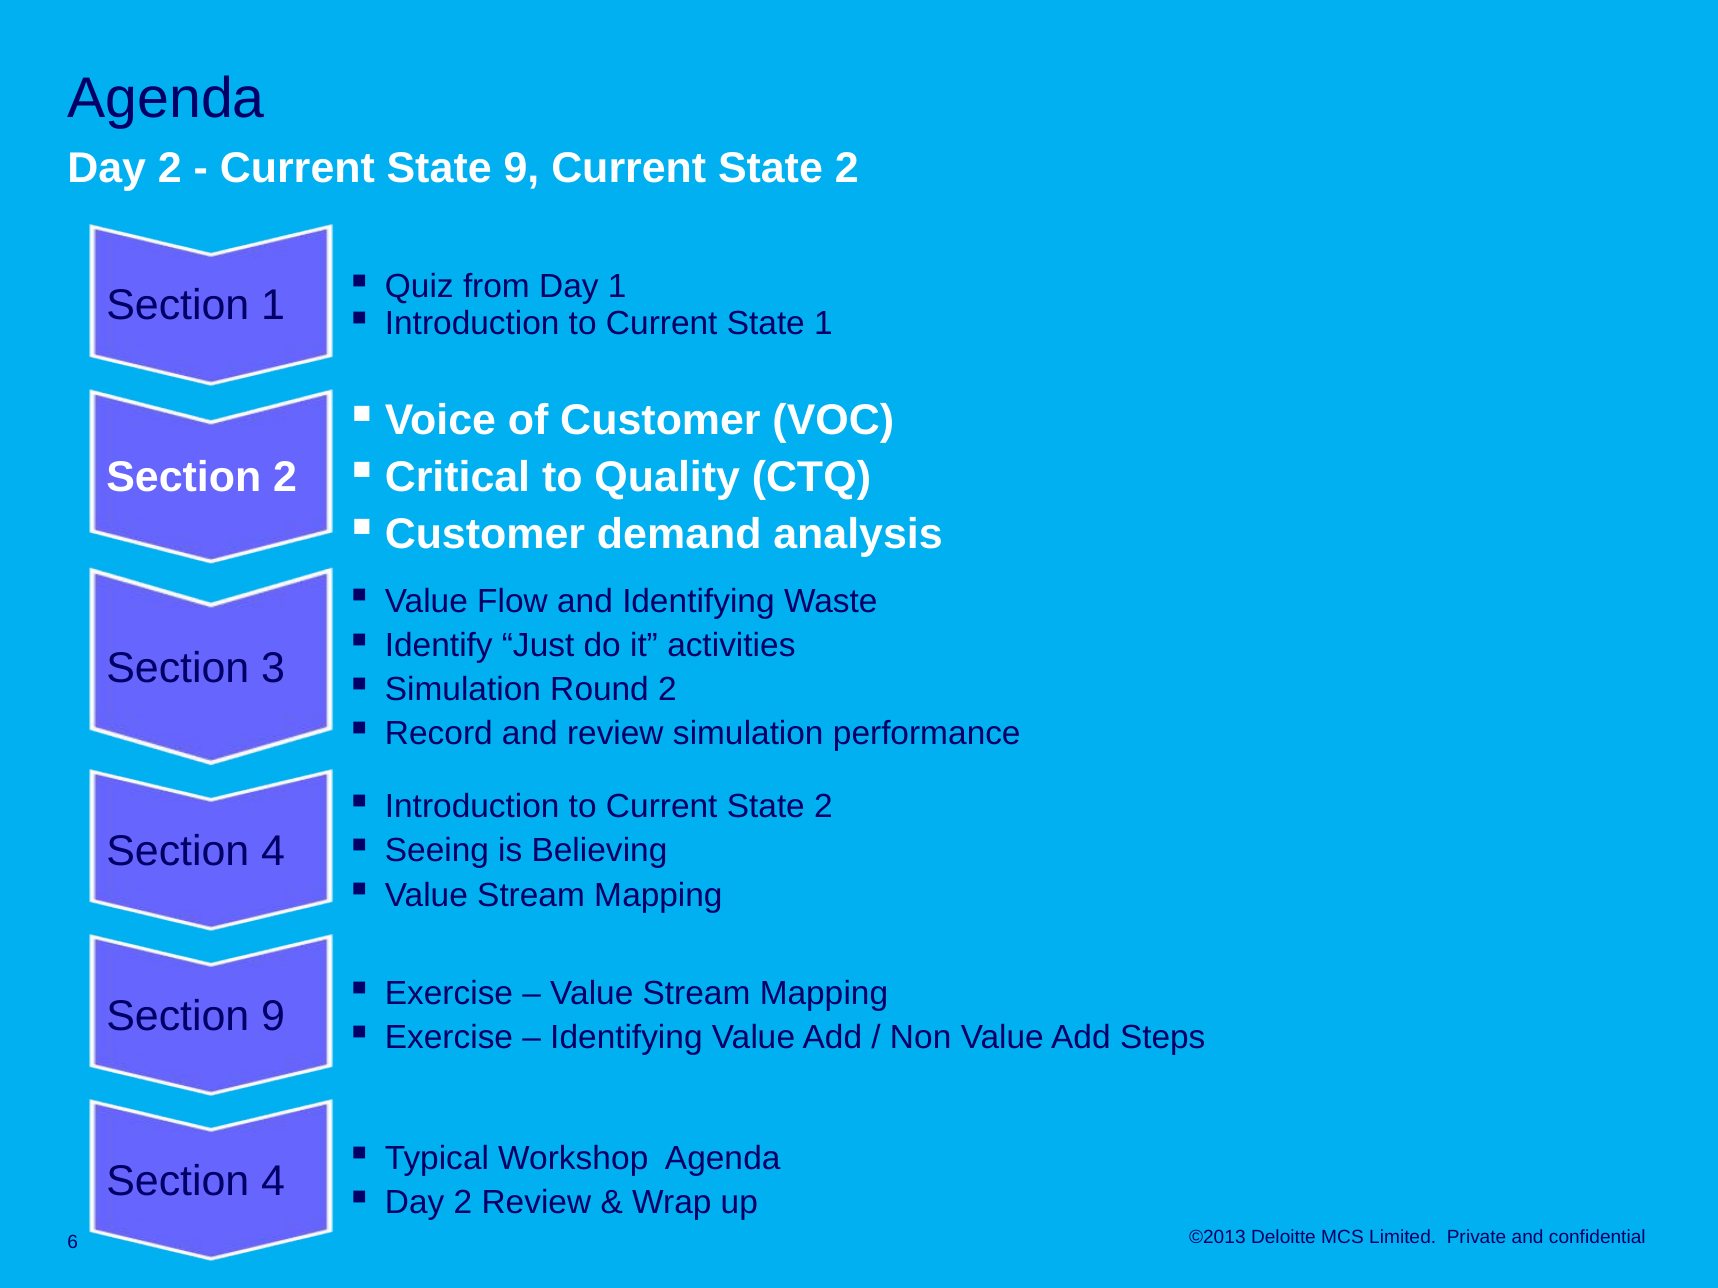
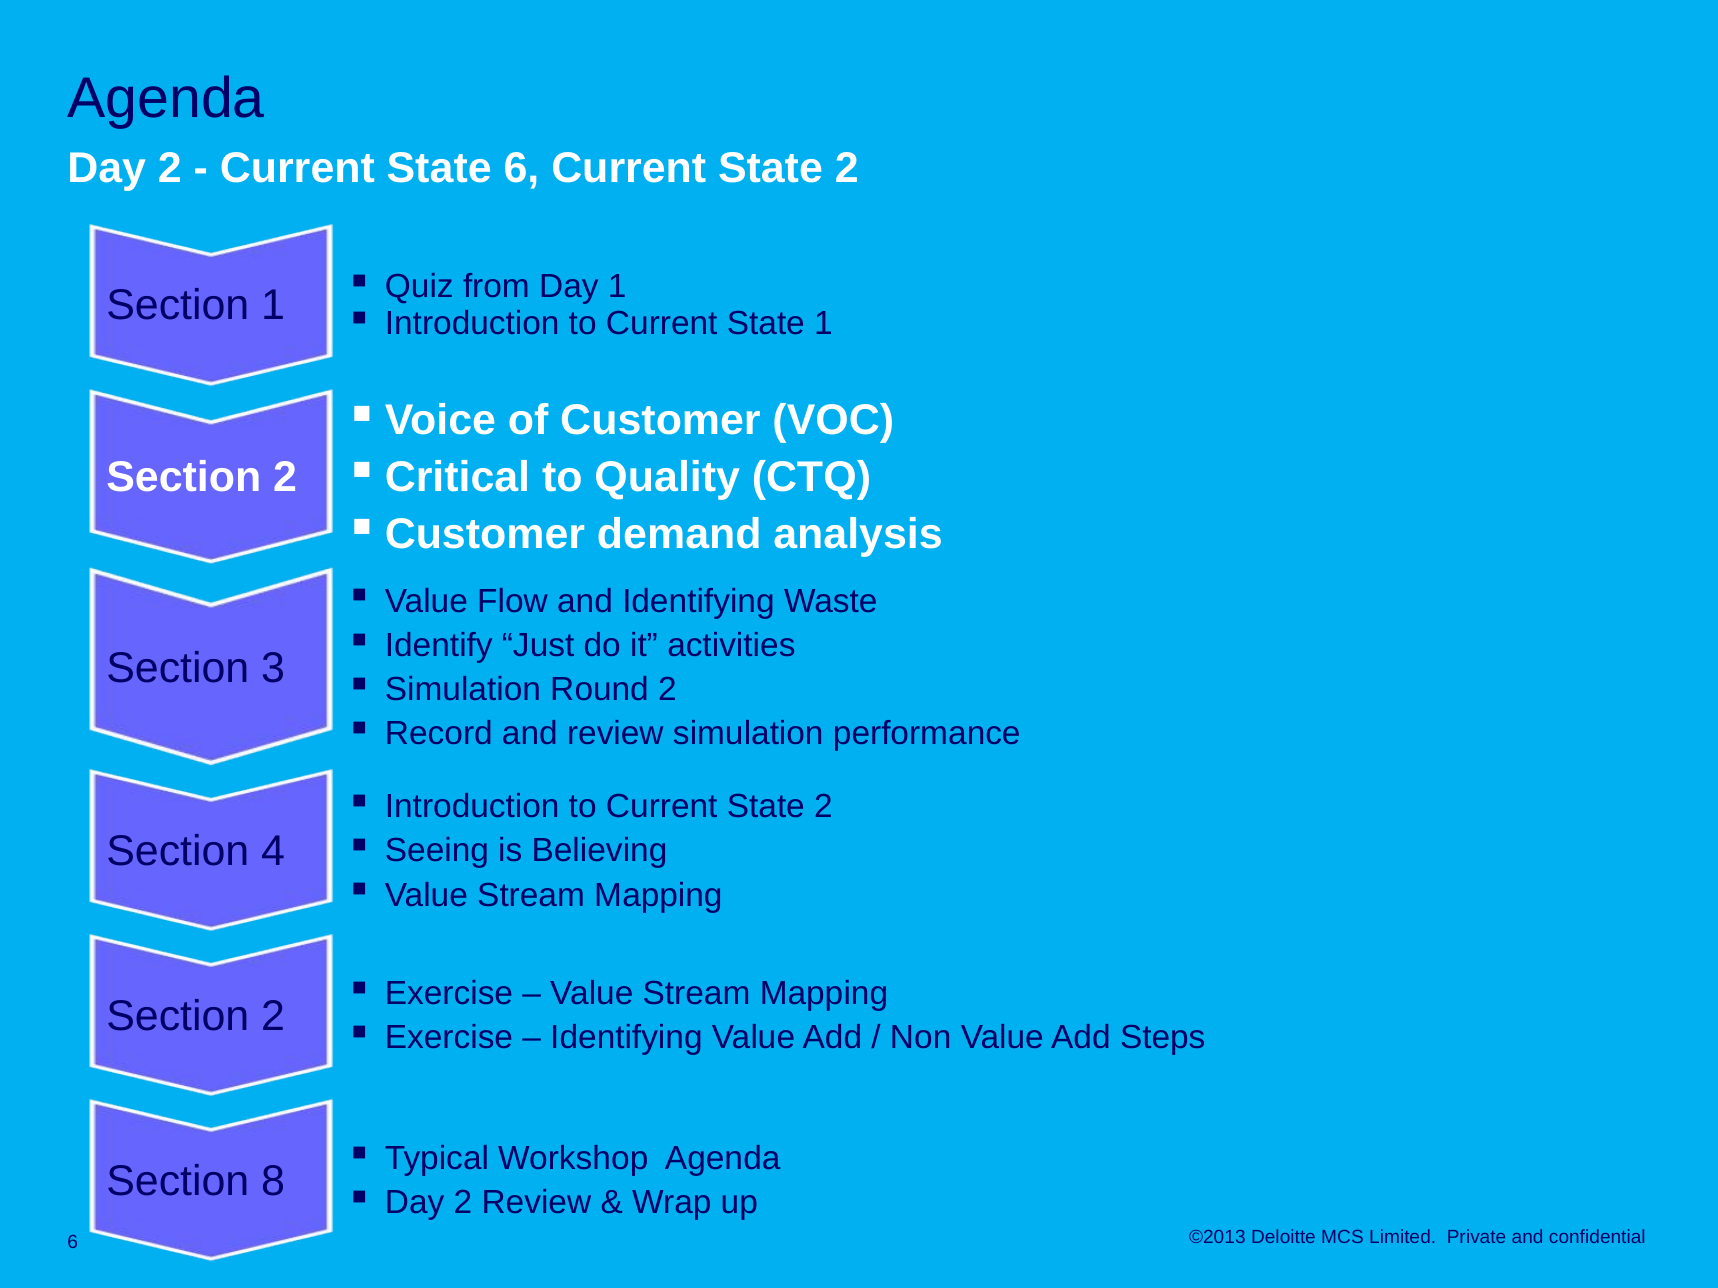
State 9: 9 -> 6 (521, 169)
9: 9 -> 2 (273, 1017)
4: 4 -> 8 (273, 1182)
